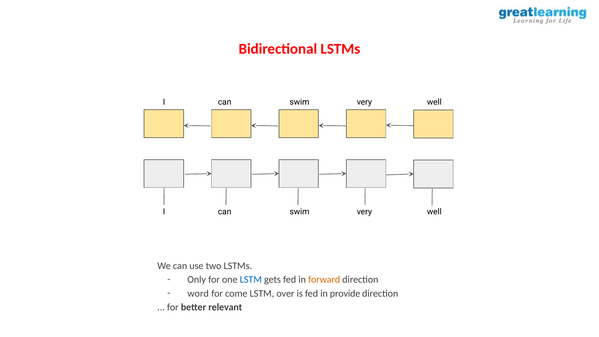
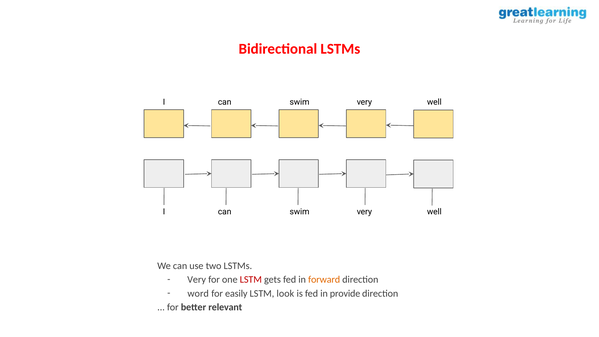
Only: Only -> Very (197, 280)
LSTM colour: blue -> red (251, 280)
come: come -> easily (236, 293)
over: over -> look (285, 293)
